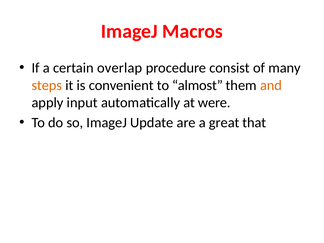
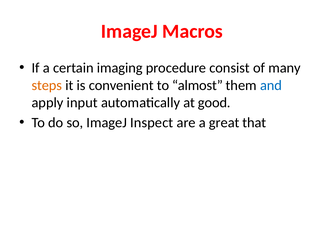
overlap: overlap -> imaging (120, 68)
and colour: orange -> blue (271, 85)
were: were -> good (214, 103)
Update: Update -> Inspect (152, 123)
